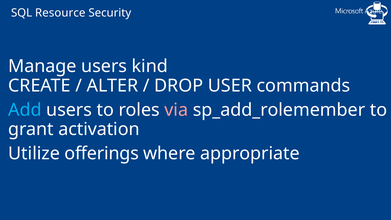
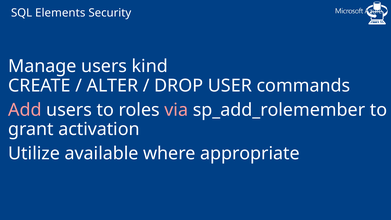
Resource: Resource -> Elements (60, 13)
Add colour: light blue -> pink (25, 110)
offerings: offerings -> available (102, 153)
